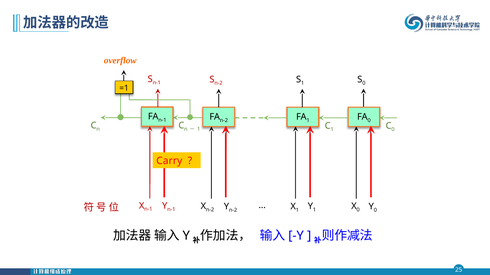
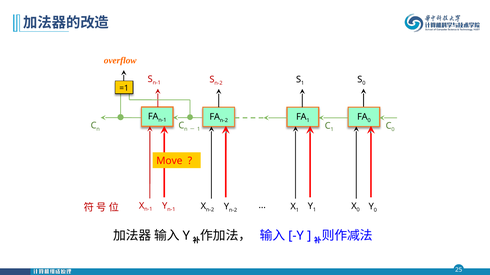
Carry: Carry -> Move (169, 161)
